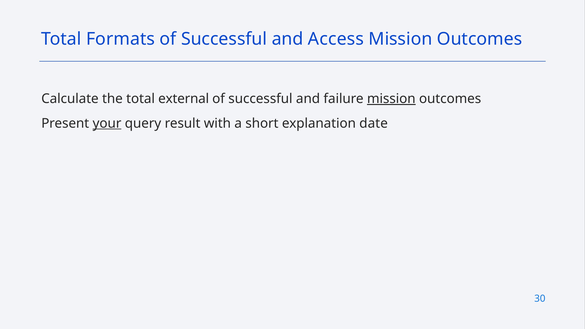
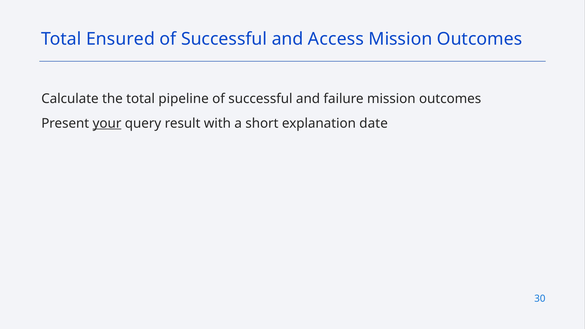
Formats: Formats -> Ensured (120, 39)
external: external -> pipeline (184, 99)
mission underline: present -> none (391, 99)
